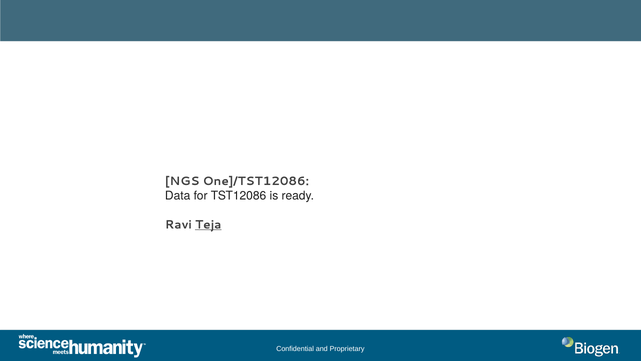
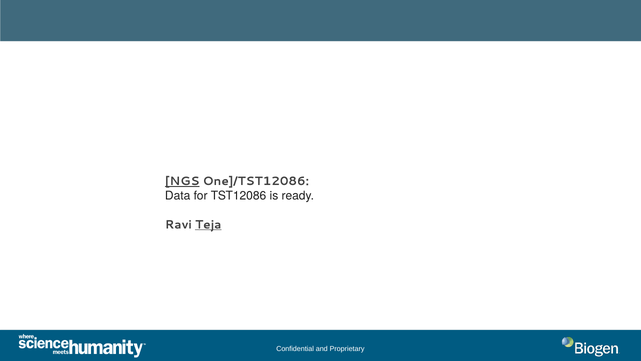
NGS underline: none -> present (182, 181)
